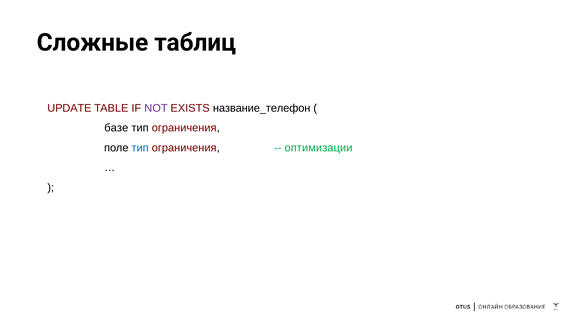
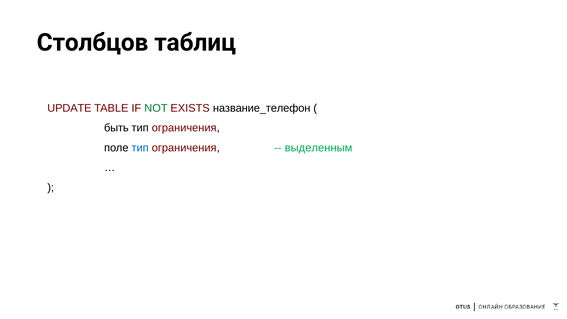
Сложные: Сложные -> Столбцов (93, 43)
NOT colour: purple -> green (156, 108)
базе: базе -> быть (116, 128)
оптимизации: оптимизации -> выделенным (319, 148)
